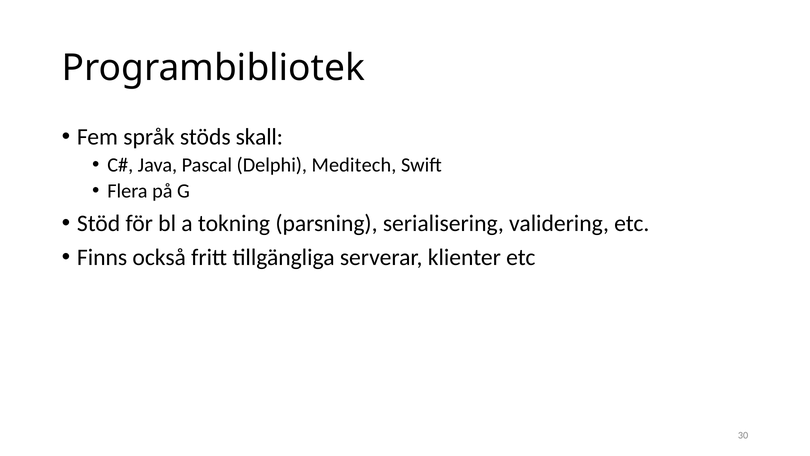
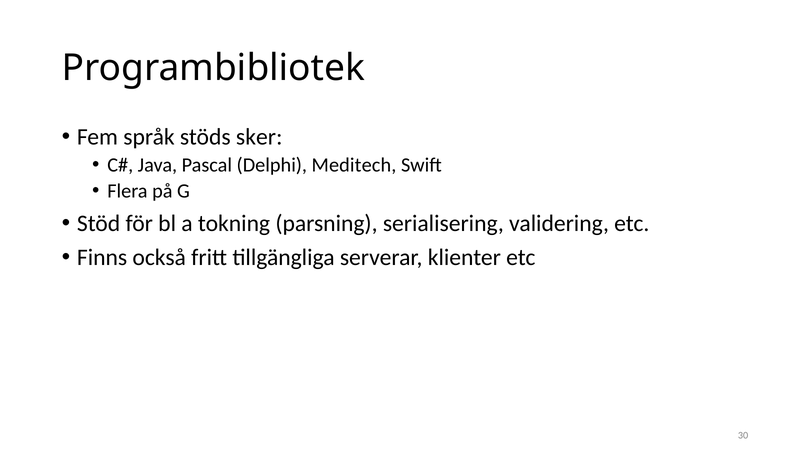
skall: skall -> sker (259, 137)
